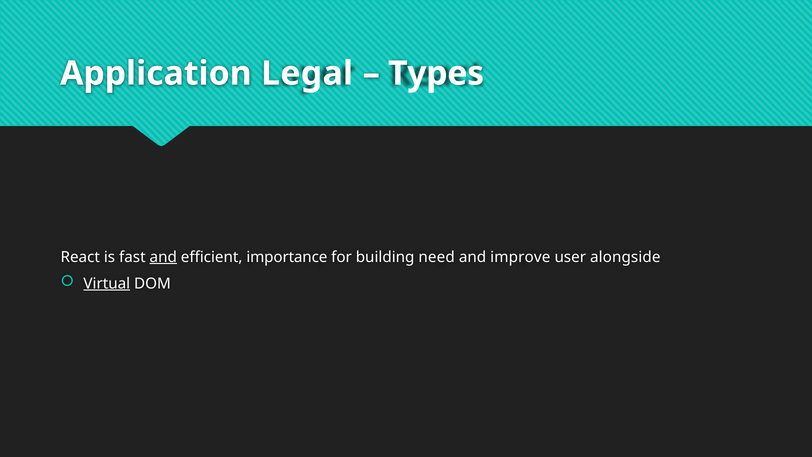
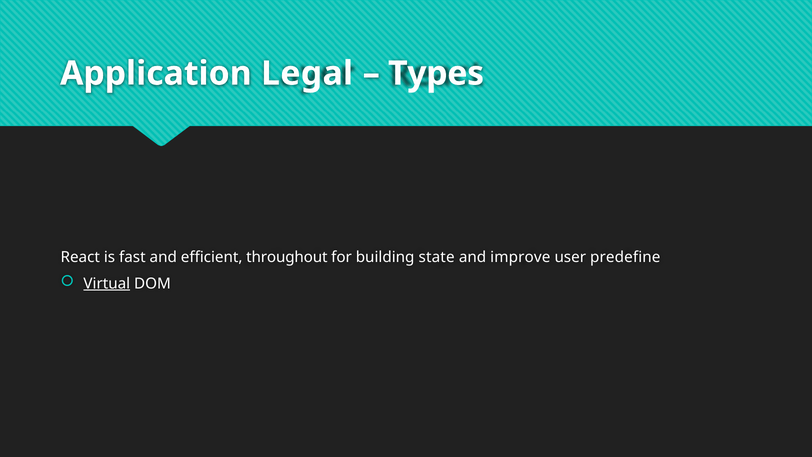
and underline: present -> none (163, 257)
importance: importance -> throughout (287, 257)
need: need -> state (437, 257)
alongside: alongside -> predefine (625, 257)
